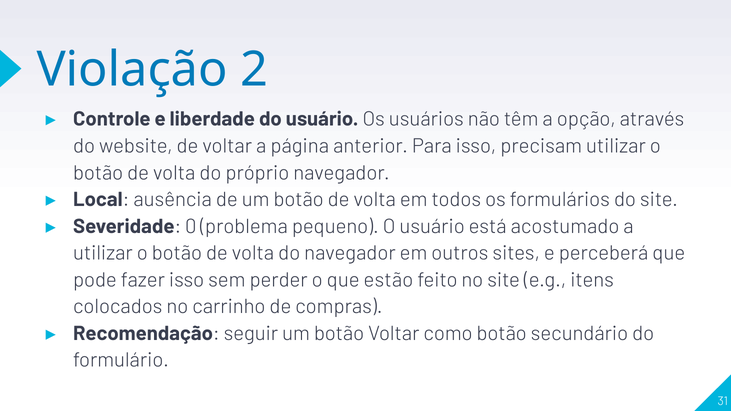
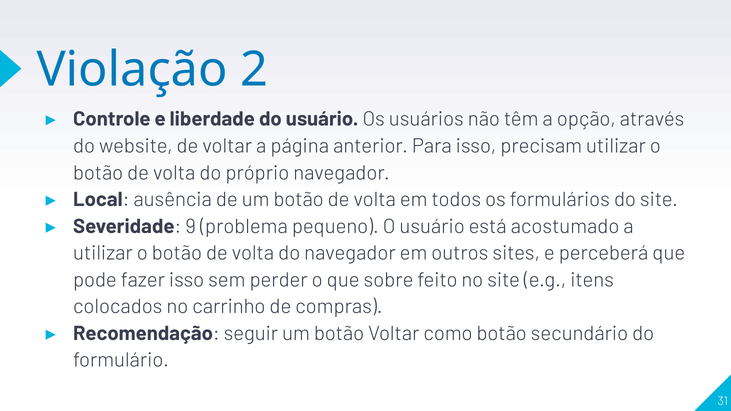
0: 0 -> 9 (191, 226)
estão: estão -> sobre (389, 280)
